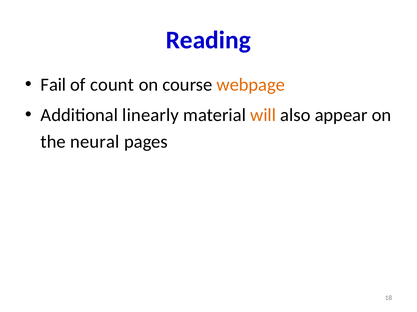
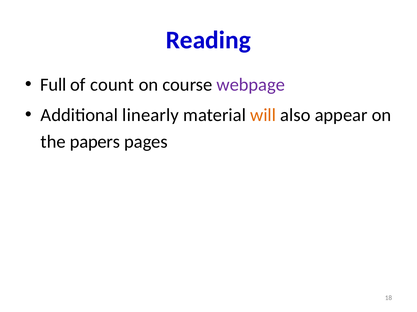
Fail: Fail -> Full (53, 85)
webpage colour: orange -> purple (251, 85)
neural: neural -> papers (95, 142)
